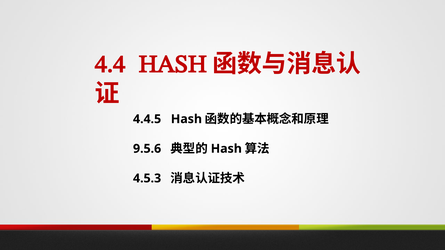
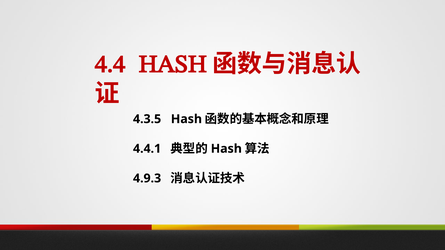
4.4.5: 4.4.5 -> 4.3.5 (147, 119)
9.5.6: 9.5.6 -> 4.4.1 (147, 149)
4.5.3: 4.5.3 -> 4.9.3 (147, 179)
